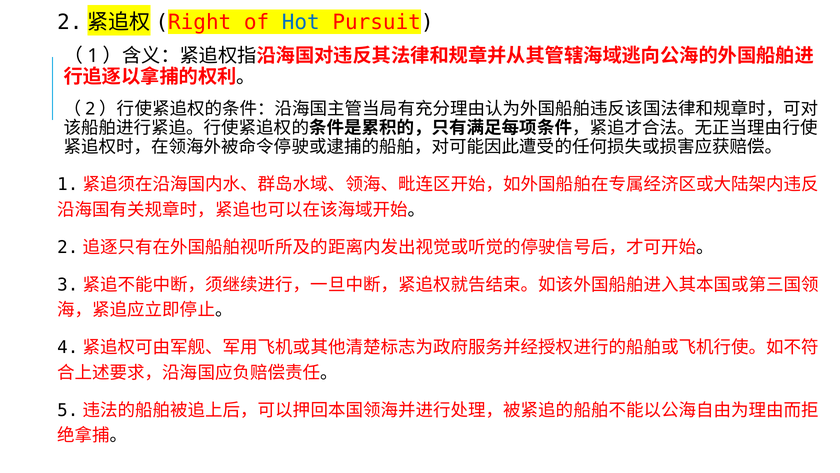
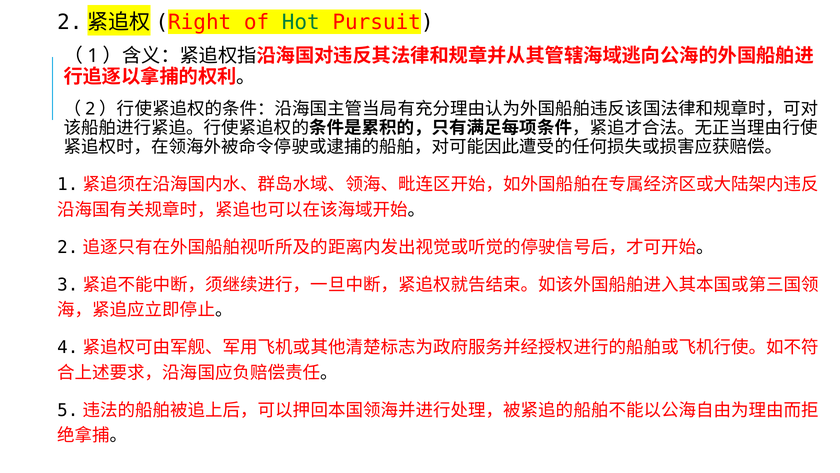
Hot colour: blue -> green (301, 22)
